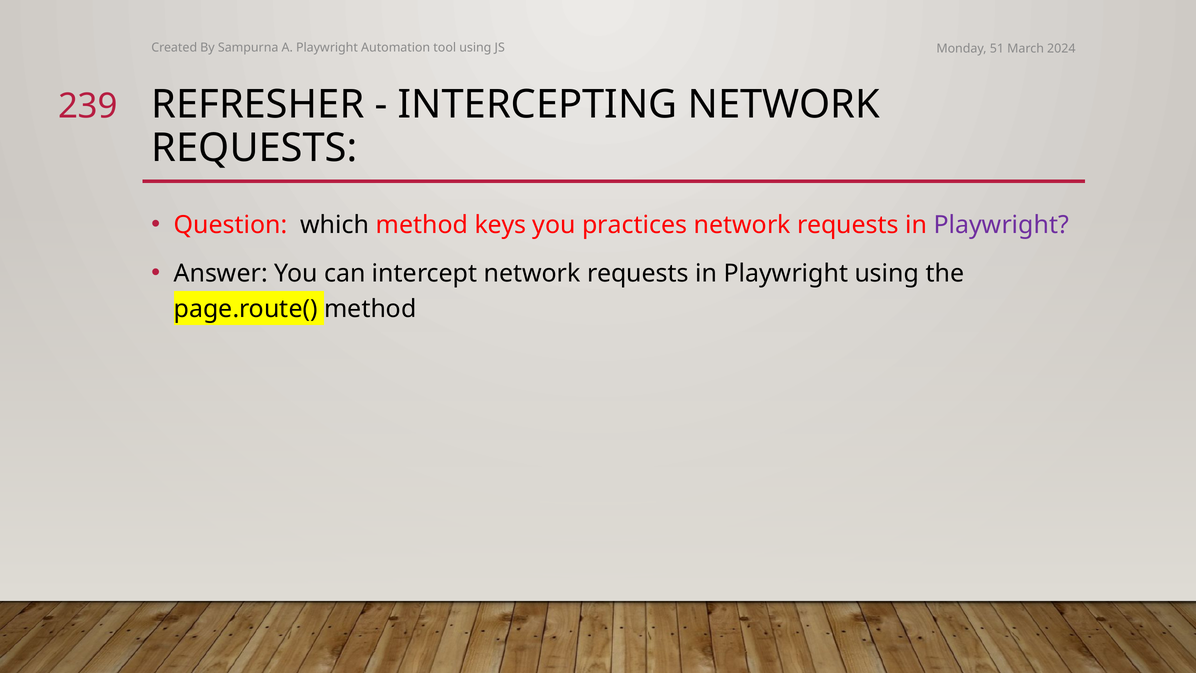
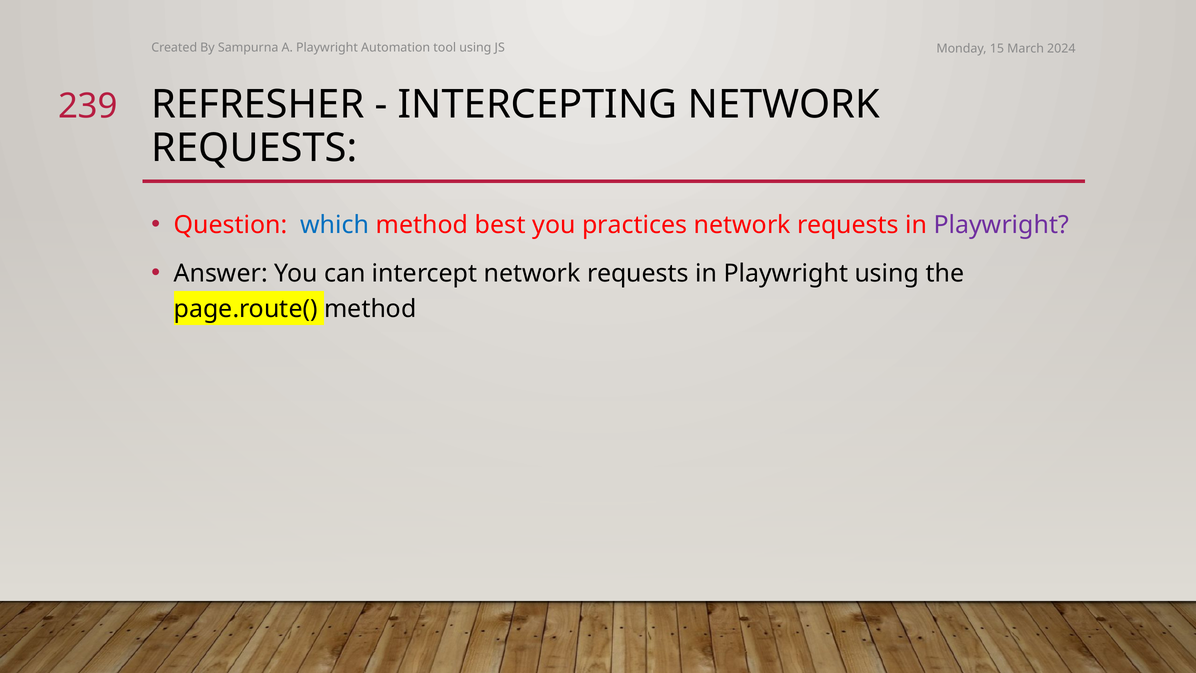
51: 51 -> 15 (997, 48)
which colour: black -> blue (335, 225)
keys: keys -> best (500, 225)
